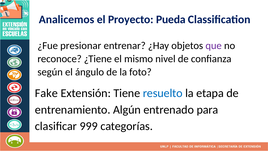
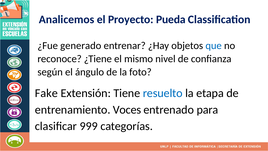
presionar: presionar -> generado (81, 46)
que colour: purple -> blue (214, 46)
Algún: Algún -> Voces (127, 110)
